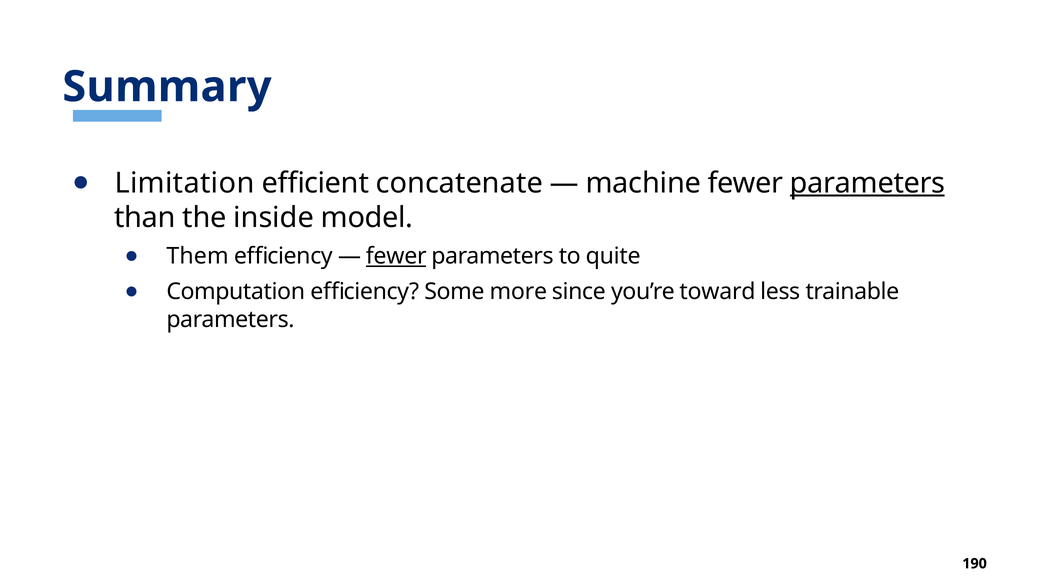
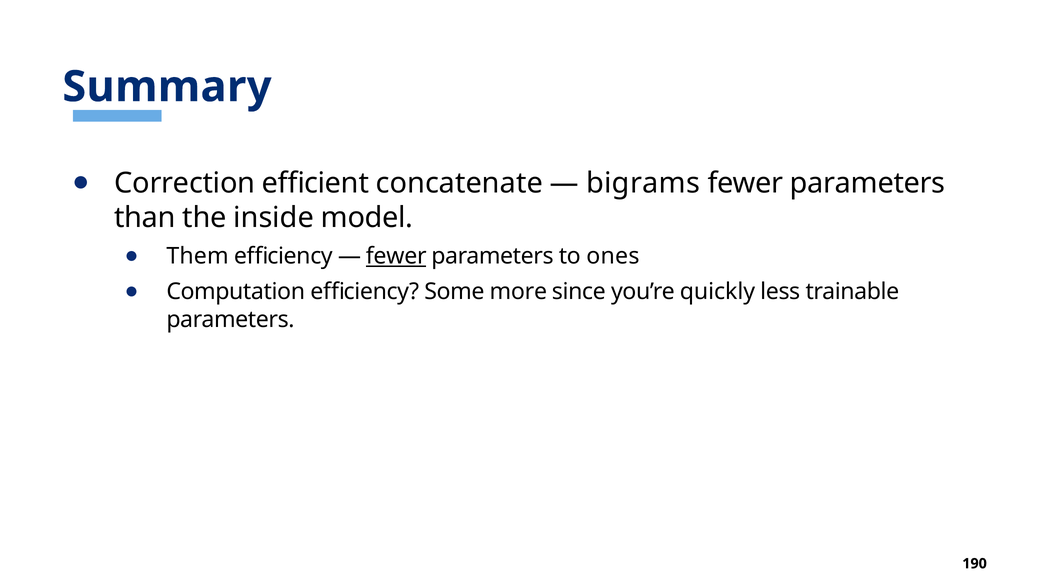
Limitation: Limitation -> Correction (185, 183)
machine: machine -> bigrams (643, 183)
parameters underline: present -> none (868, 183)
quite: quite -> ones (613, 256)
toward: toward -> quickly (717, 292)
